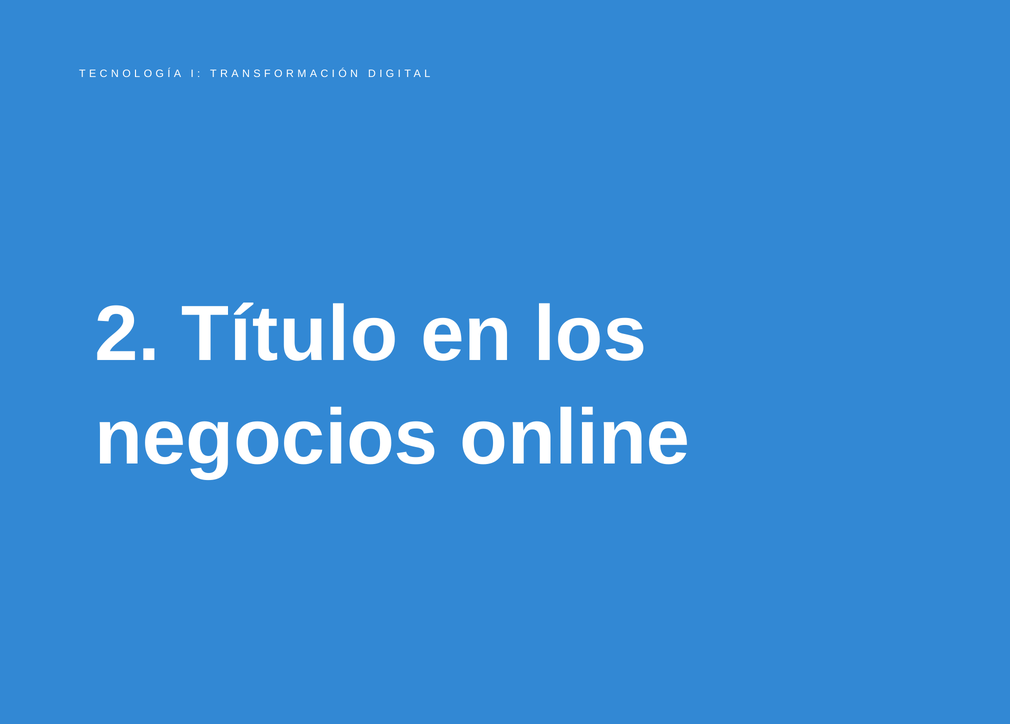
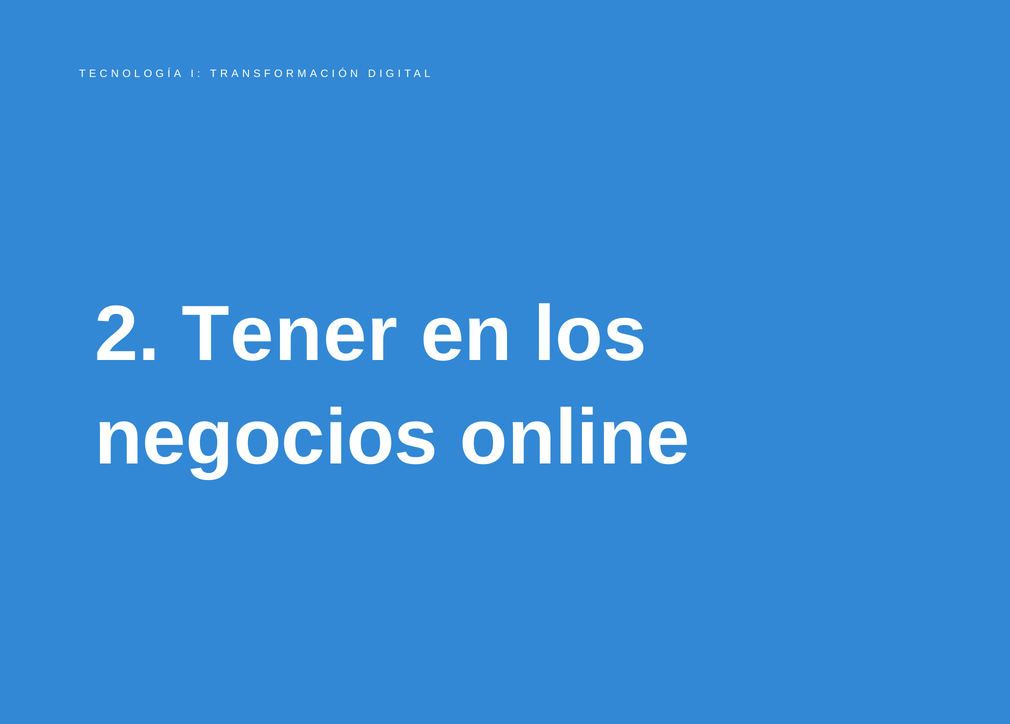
Título: Título -> Tener (290, 334)
